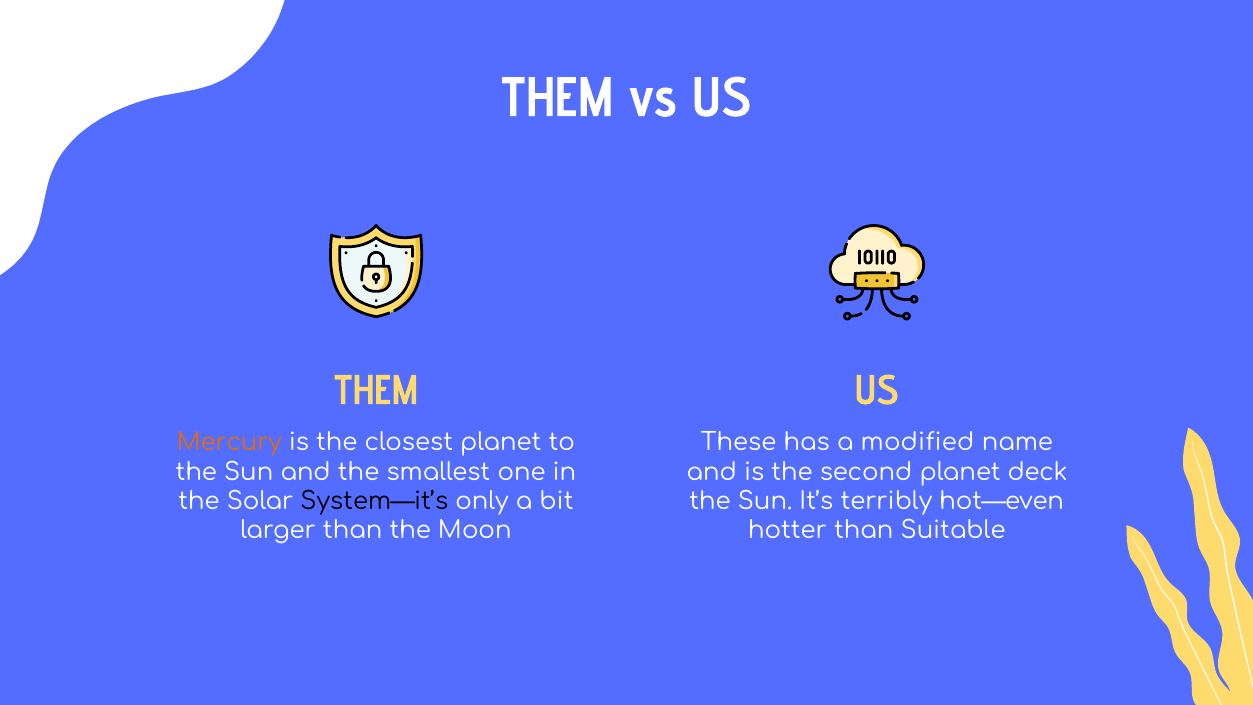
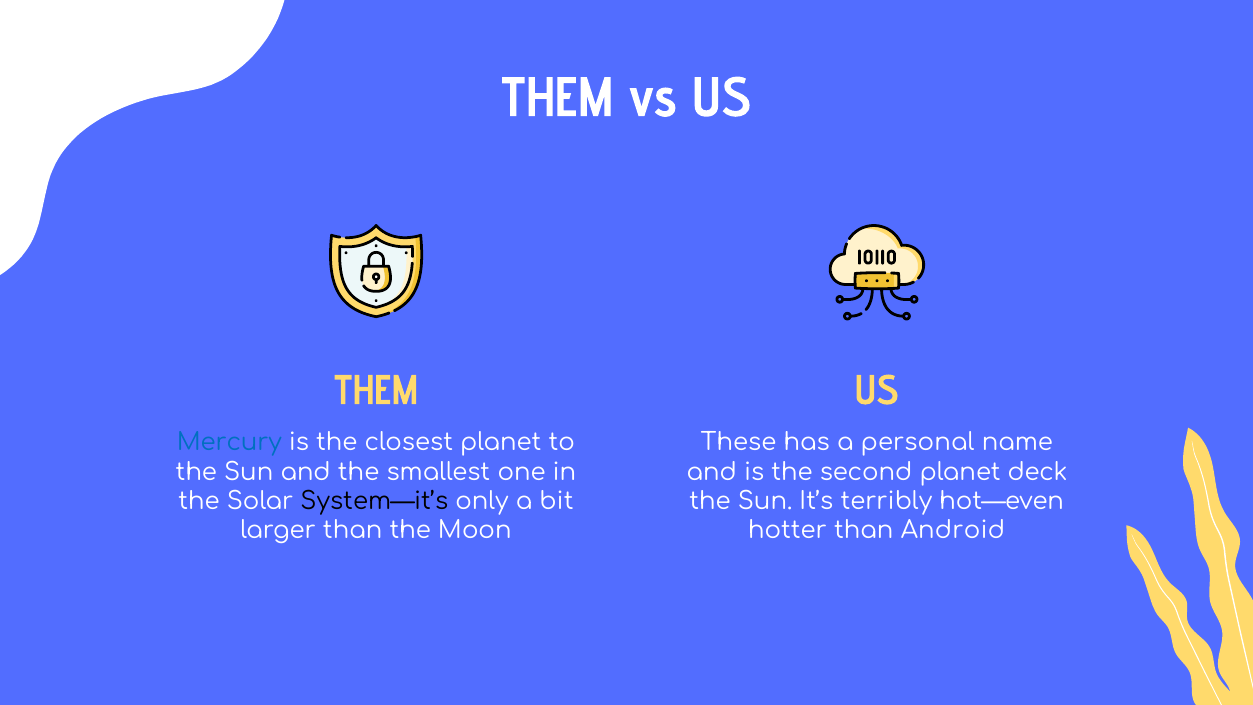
Mercury colour: orange -> blue (229, 443)
modified: modified -> personal (918, 443)
Suitable: Suitable -> Android (953, 531)
